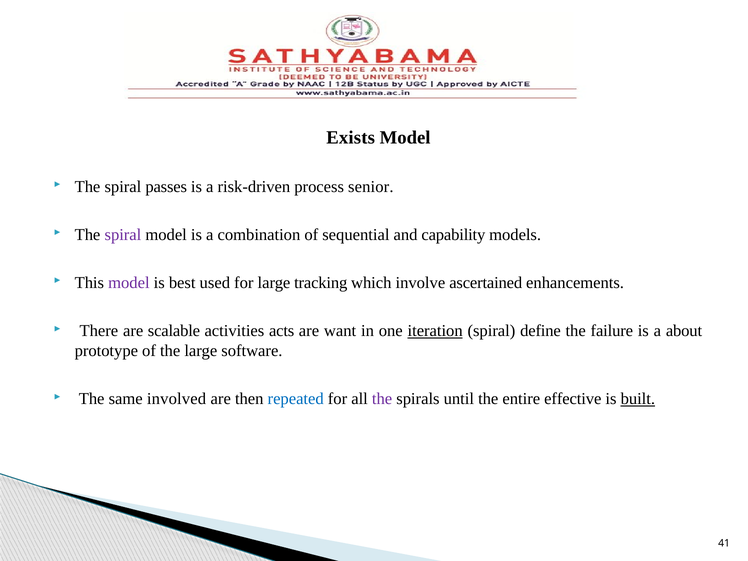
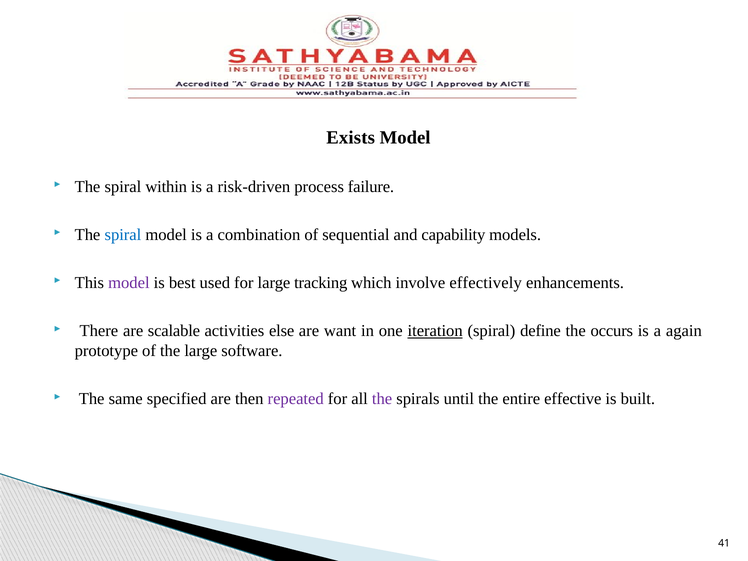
passes: passes -> within (166, 187)
senior: senior -> failure (371, 187)
spiral colour: purple -> blue (123, 235)
ascertained: ascertained -> effectively (486, 283)
acts: acts -> else (282, 331)
failure: failure -> occurs (612, 331)
about: about -> again (684, 331)
involved: involved -> specified (177, 399)
repeated colour: blue -> purple (296, 399)
built underline: present -> none (638, 399)
